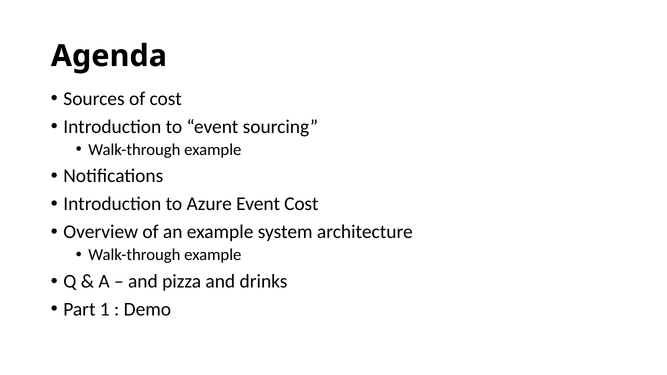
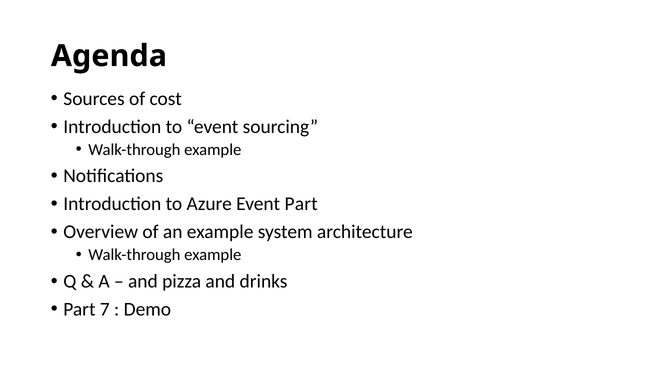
Event Cost: Cost -> Part (301, 204)
1: 1 -> 7 (105, 309)
